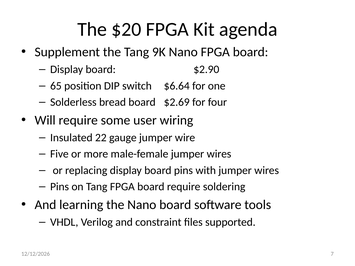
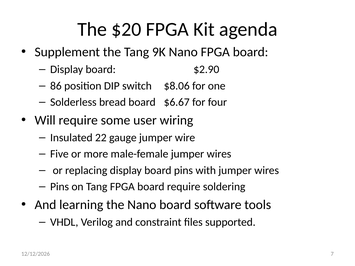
65: 65 -> 86 (56, 86)
$6.64: $6.64 -> $8.06 (177, 86)
$2.69: $2.69 -> $6.67 (177, 102)
